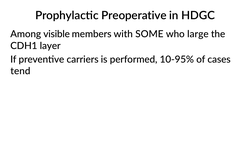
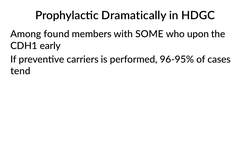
Preoperative: Preoperative -> Dramatically (134, 16)
visible: visible -> found (57, 34)
large: large -> upon (198, 34)
layer: layer -> early (50, 46)
10-95%: 10-95% -> 96-95% (177, 60)
